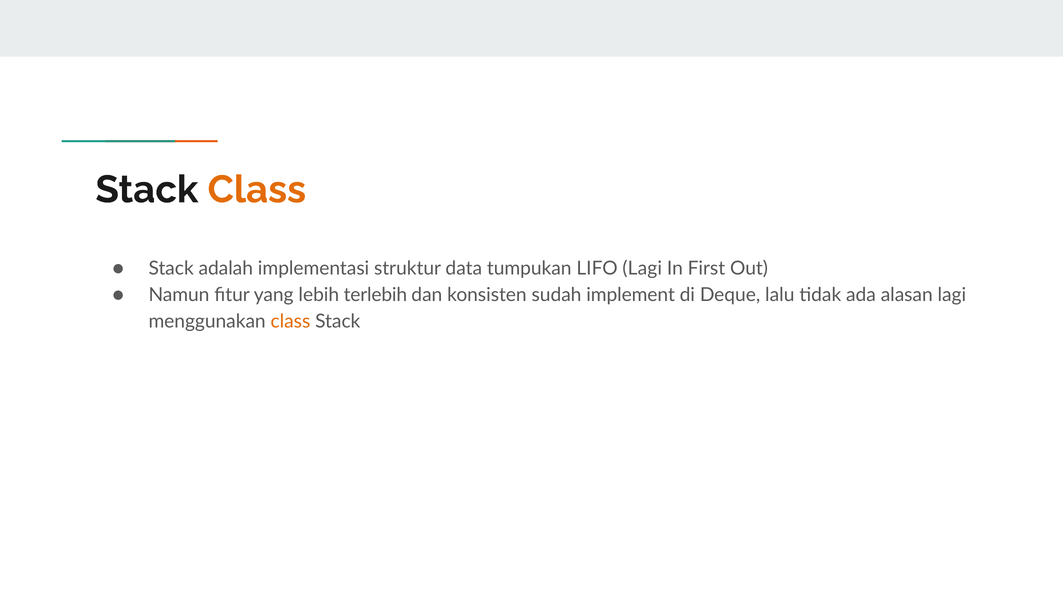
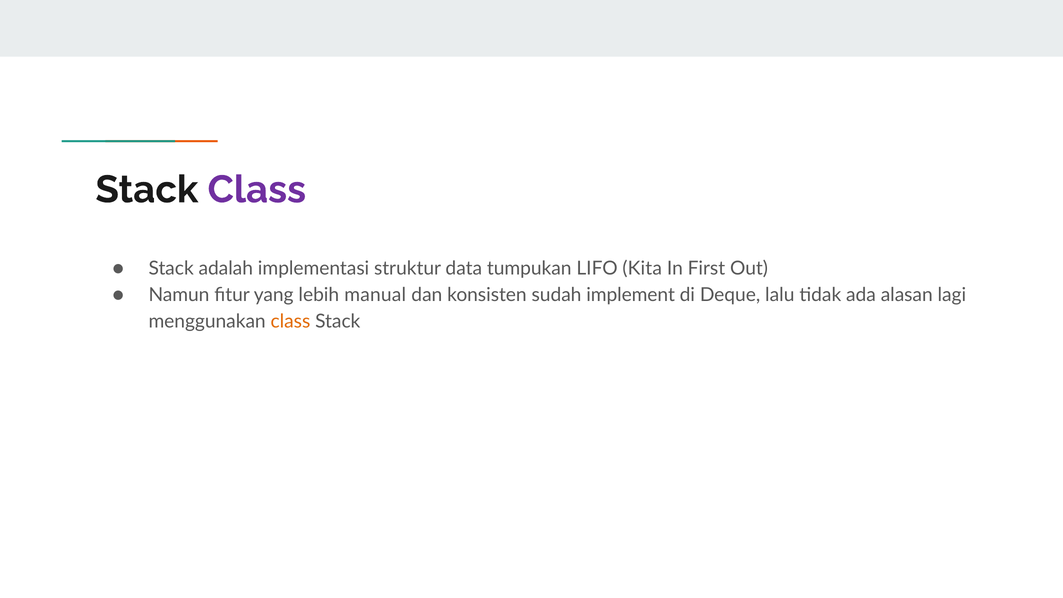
Class colour: orange -> purple (257, 190)
LIFO Lagi: Lagi -> Kita (642, 269)
terlebih: terlebih -> manual (375, 295)
